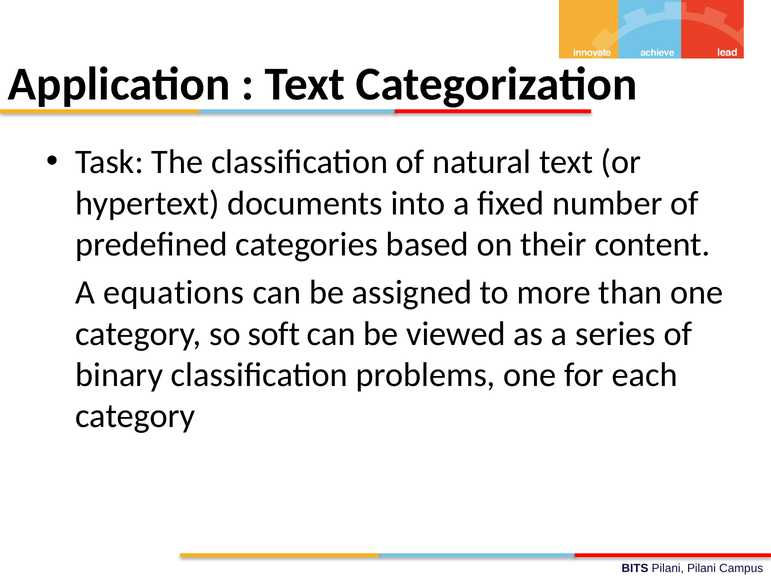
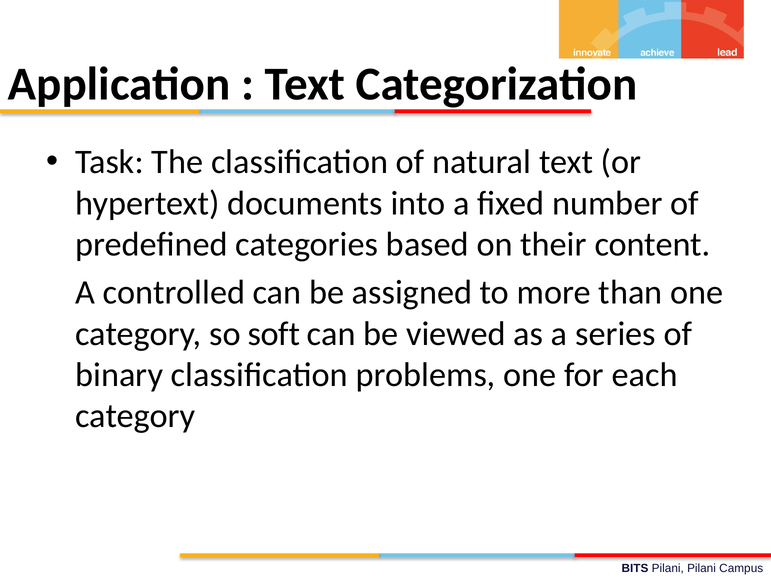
equations: equations -> controlled (174, 292)
